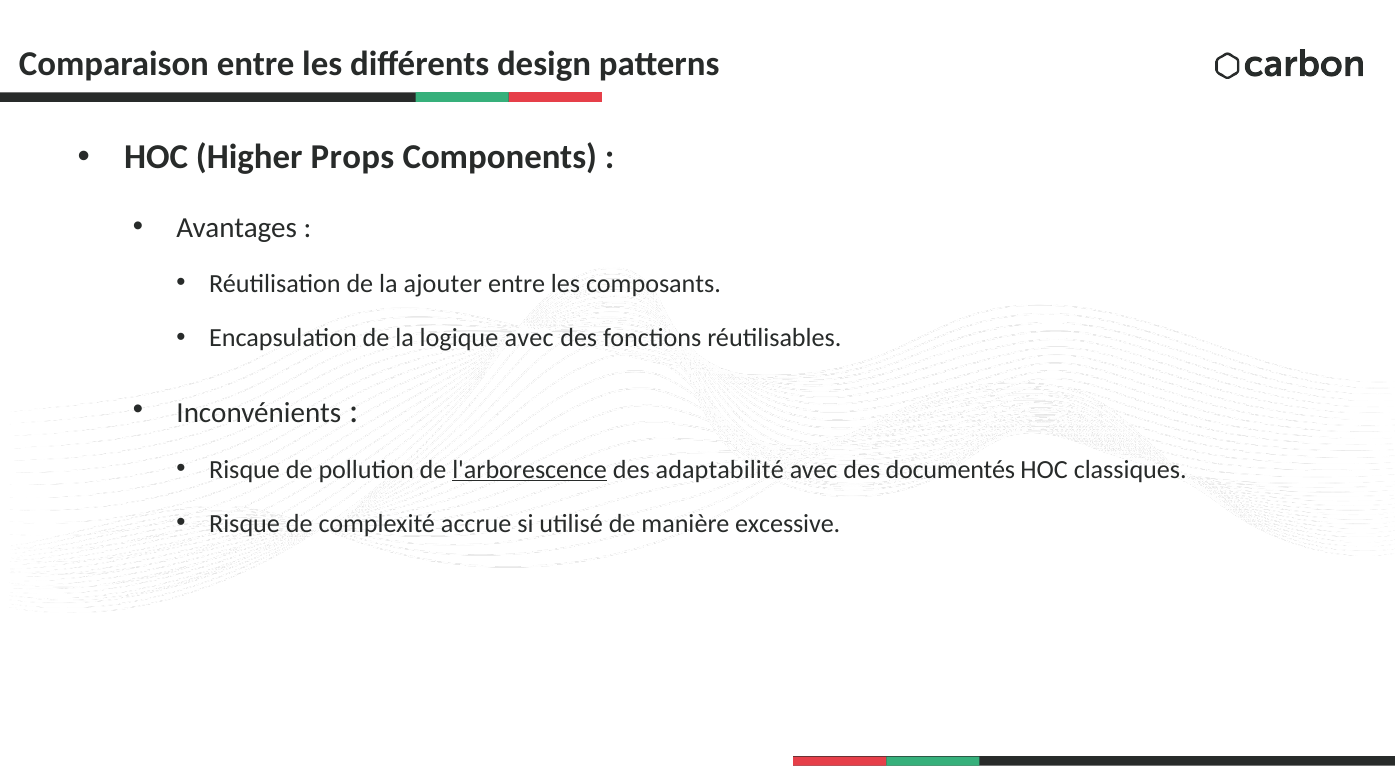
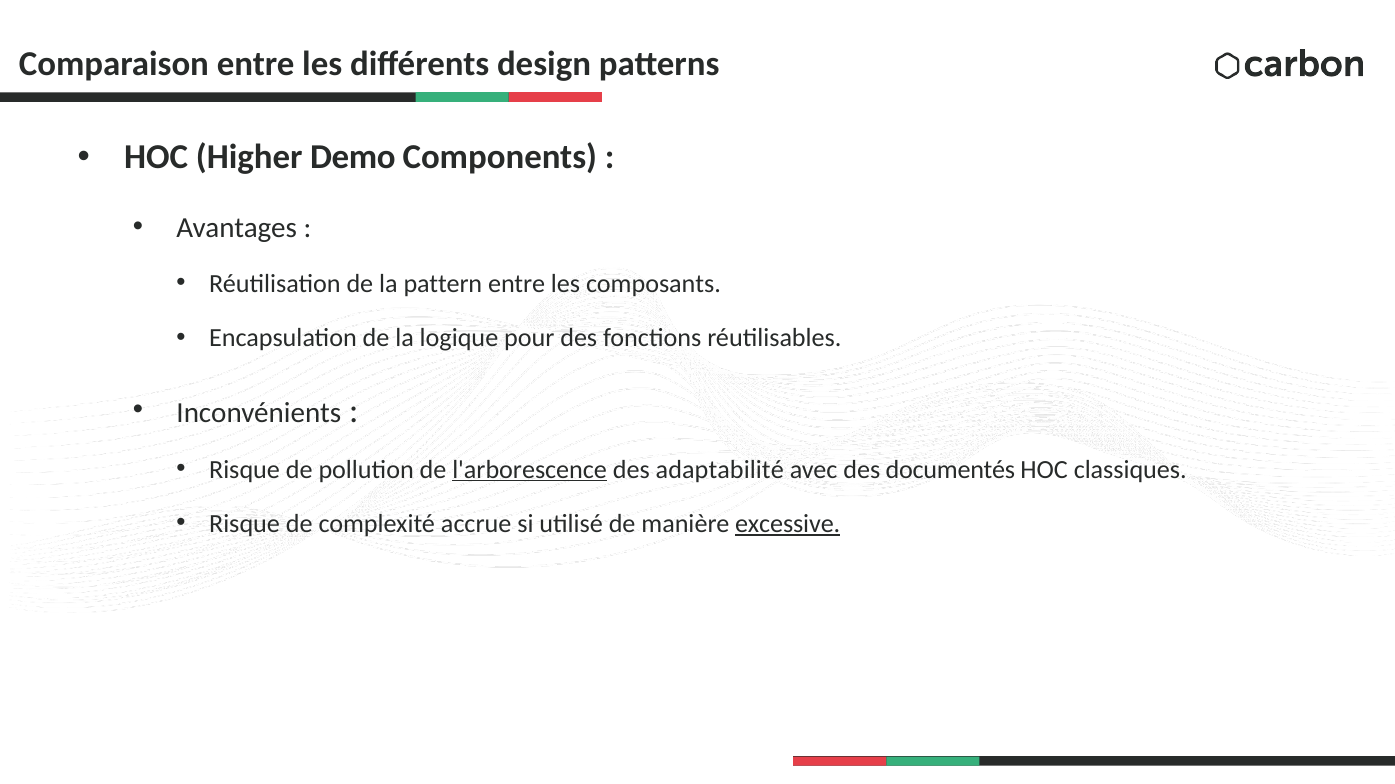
Props: Props -> Demo (353, 158)
ajouter: ajouter -> pattern (443, 284)
logique avec: avec -> pour (529, 338)
excessive underline: none -> present (788, 524)
